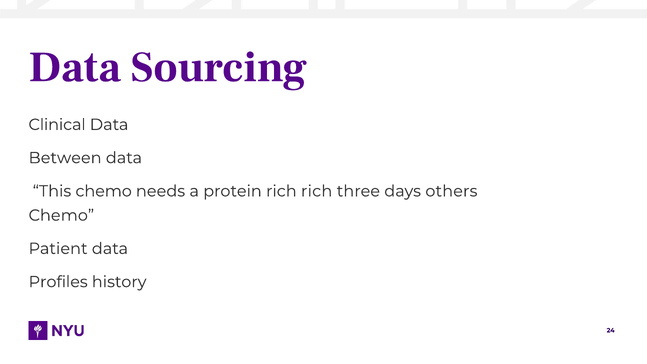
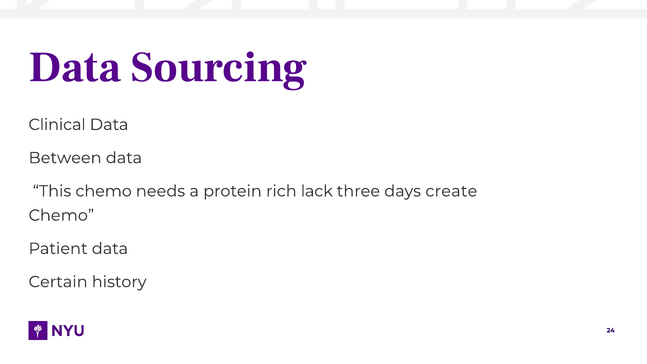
rich rich: rich -> lack (317, 191)
others: others -> create (451, 191)
Profiles: Profiles -> Certain (58, 282)
